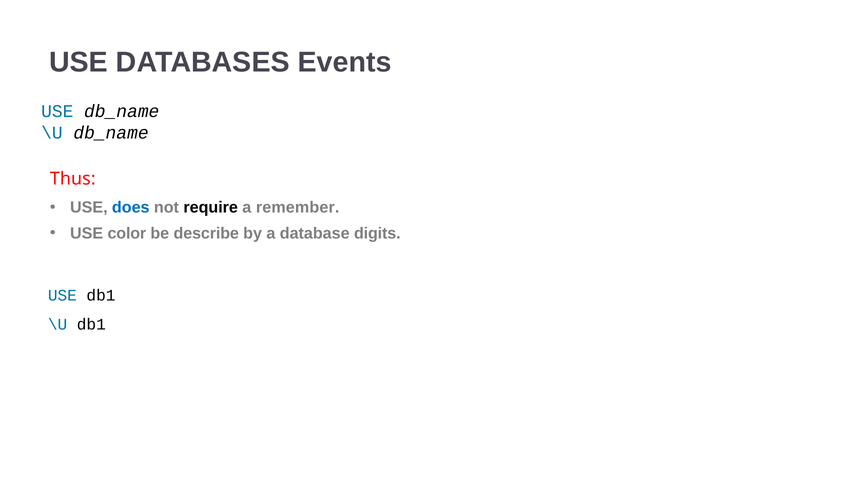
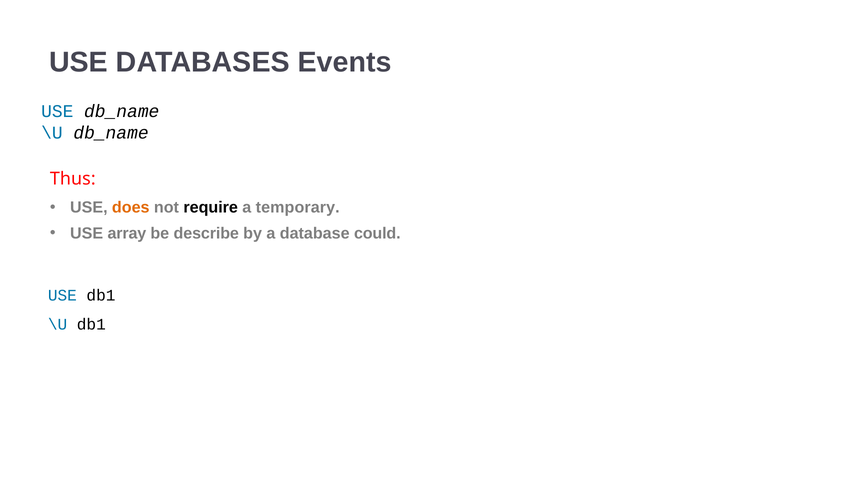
does colour: blue -> orange (131, 207)
remember: remember -> temporary (298, 207)
color: color -> array (127, 233)
digits: digits -> could (377, 233)
